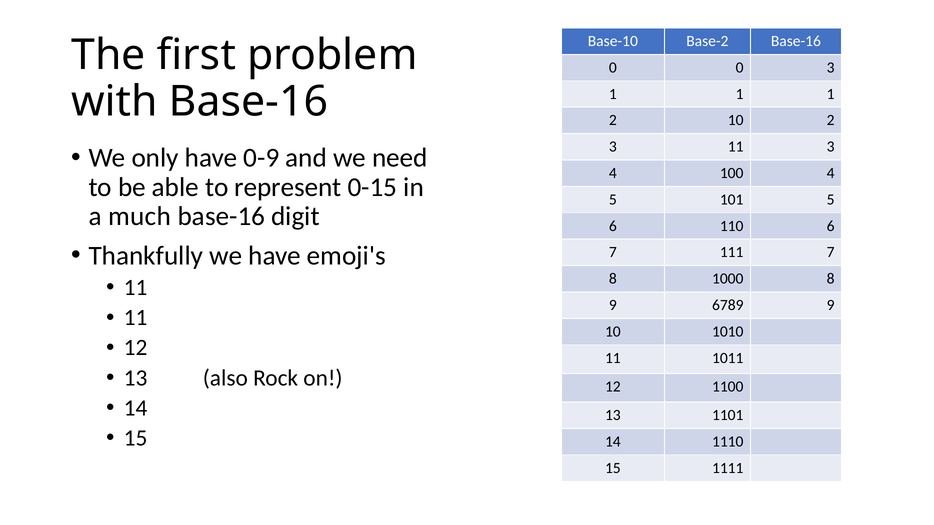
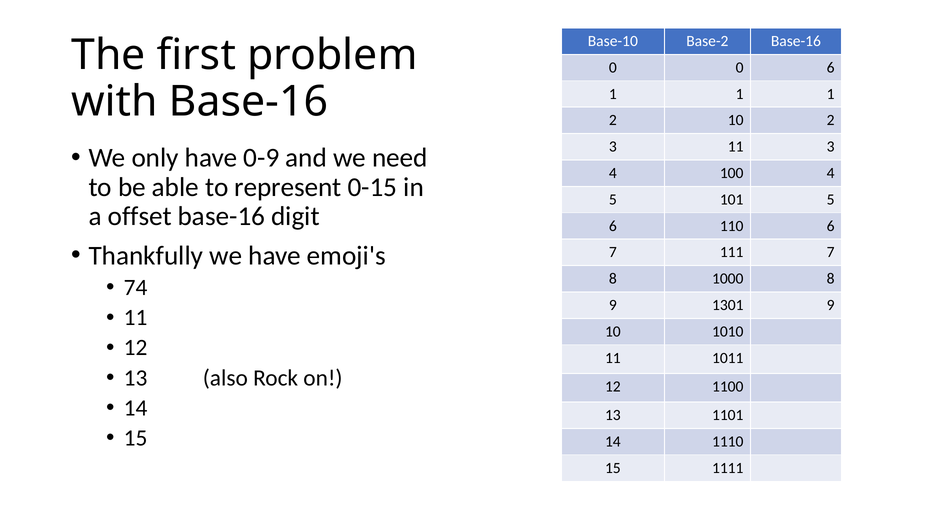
0 3: 3 -> 6 (831, 68)
much: much -> offset (140, 217)
11: 11 -> 74 (136, 288)
6789: 6789 -> 1301 (728, 305)
